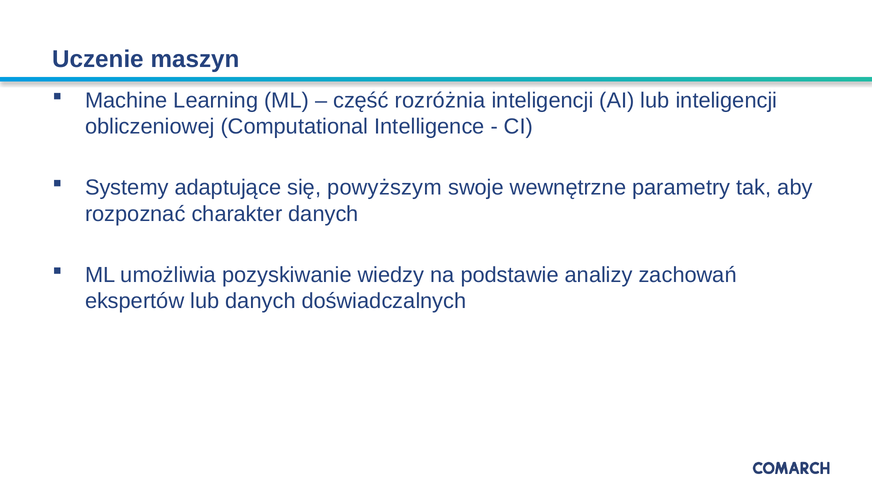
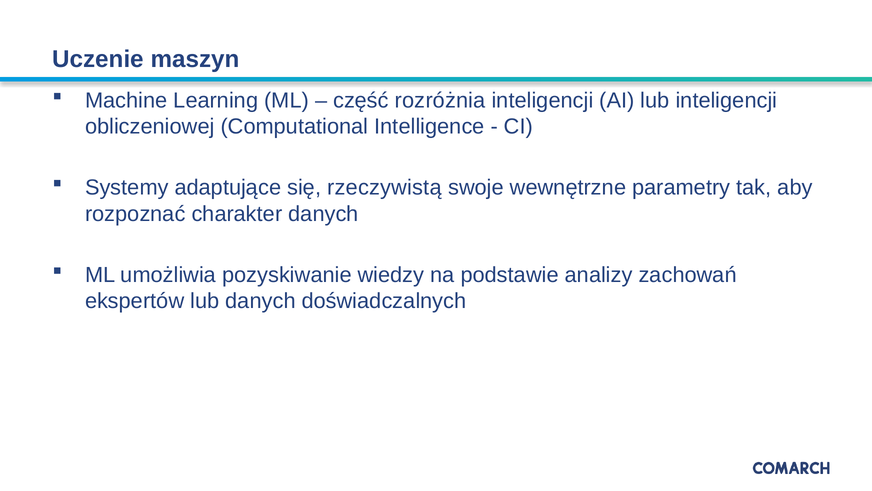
powyższym: powyższym -> rzeczywistą (384, 188)
